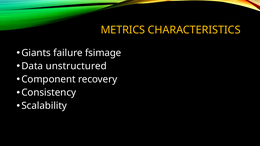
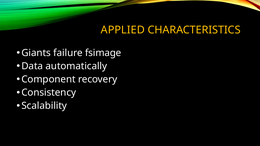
METRICS: METRICS -> APPLIED (123, 30)
unstructured: unstructured -> automatically (76, 66)
